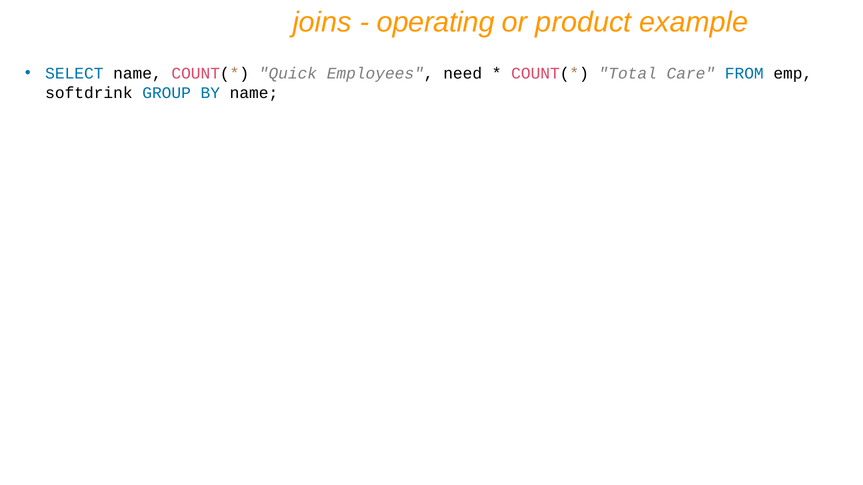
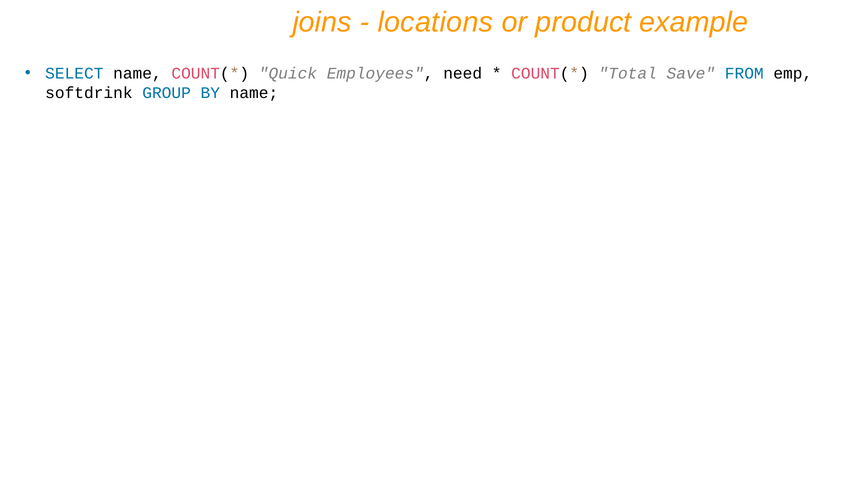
operating: operating -> locations (435, 22)
Care: Care -> Save (691, 73)
